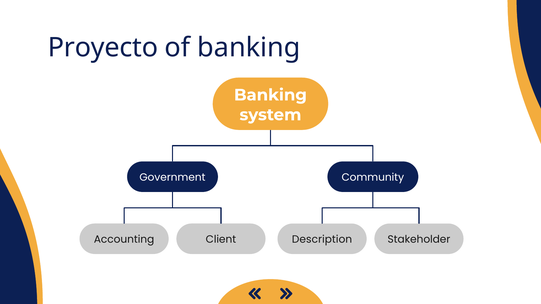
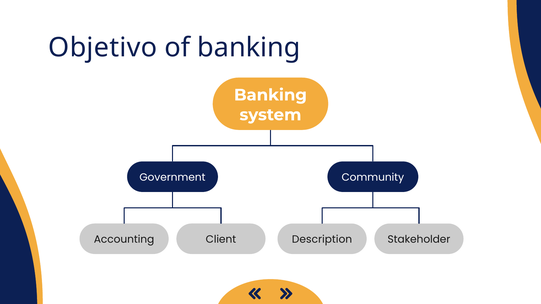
Proyecto: Proyecto -> Objetivo (103, 48)
